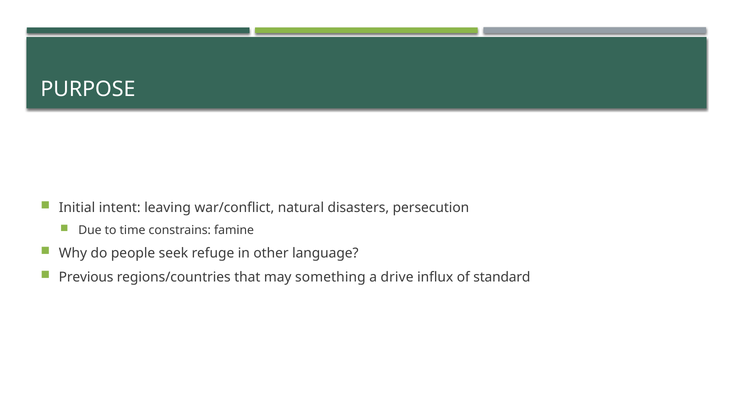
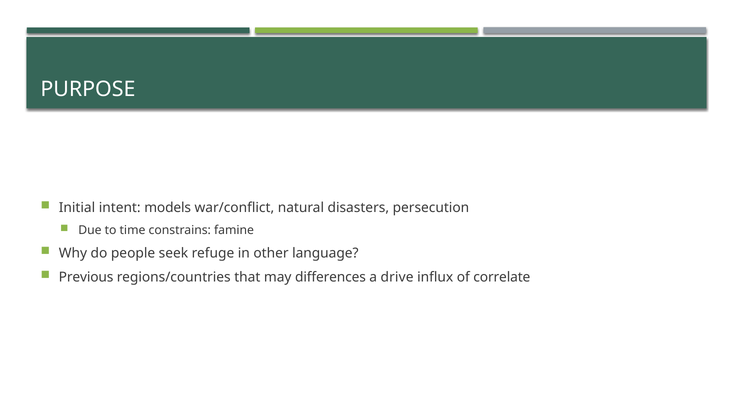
leaving: leaving -> models (168, 208)
something: something -> differences (331, 277)
standard: standard -> correlate (502, 277)
